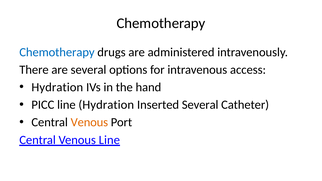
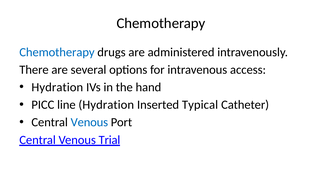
Inserted Several: Several -> Typical (200, 105)
Venous colour: orange -> blue (89, 122)
Venous Line: Line -> Trial (109, 140)
